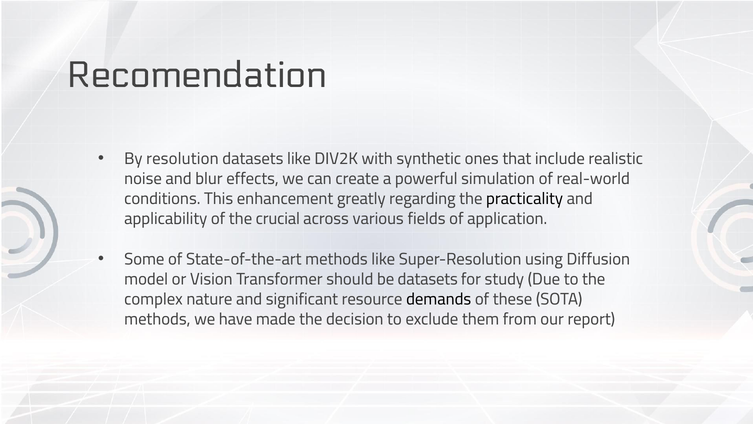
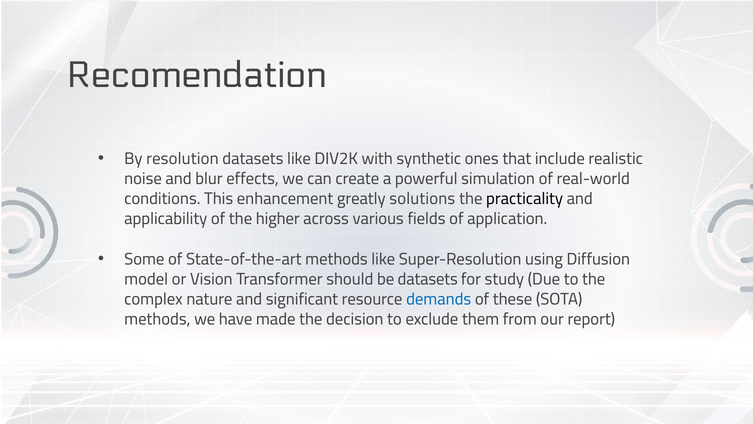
regarding: regarding -> solutions (422, 199)
crucial: crucial -> higher (278, 219)
demands colour: black -> blue (439, 299)
